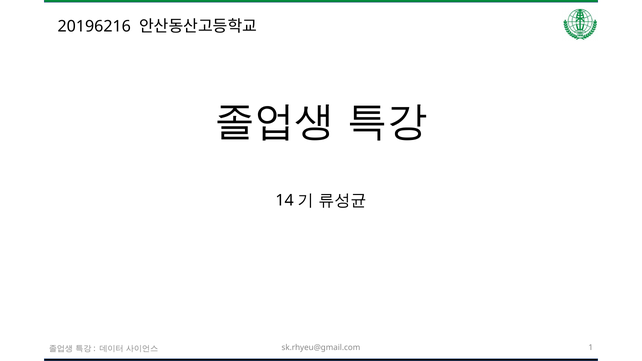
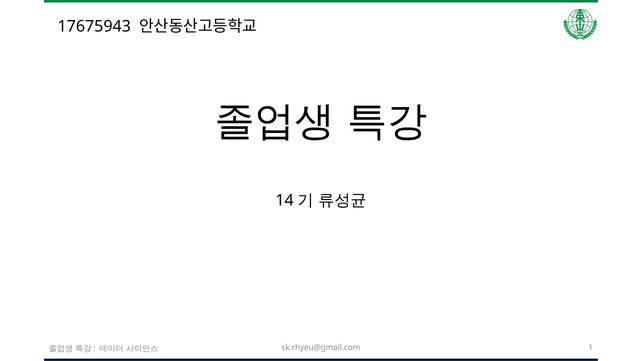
20196216: 20196216 -> 17675943 (94, 26)
